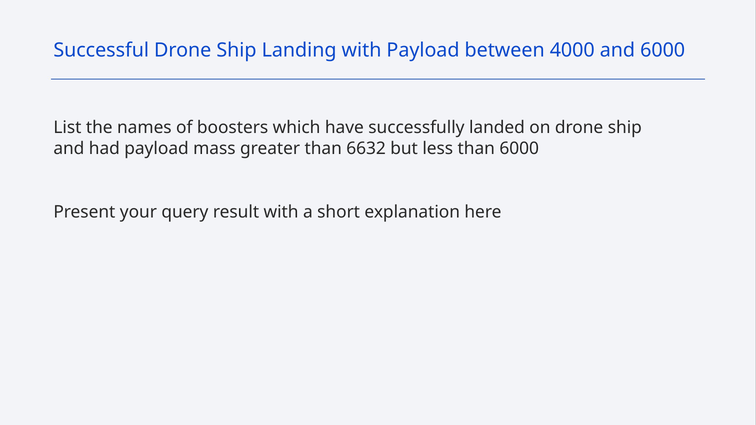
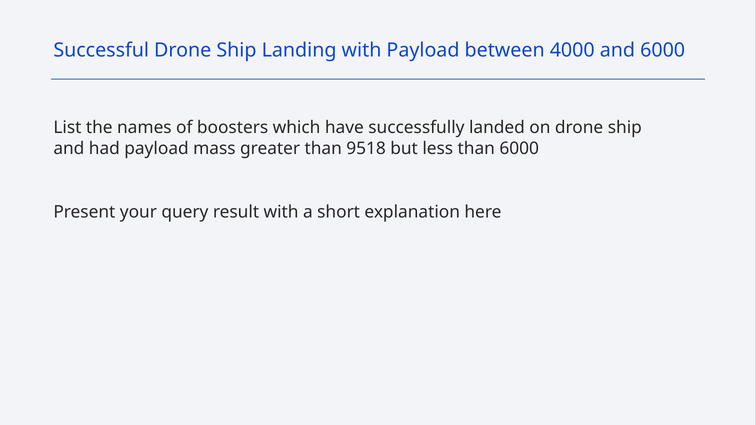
6632: 6632 -> 9518 (366, 148)
